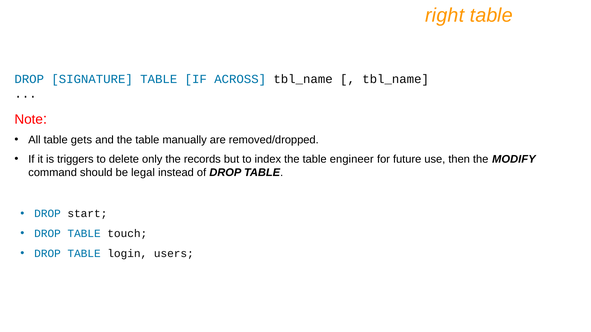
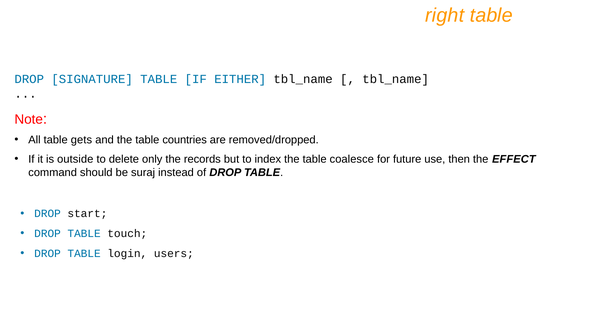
ACROSS: ACROSS -> EITHER (240, 79)
manually: manually -> countries (185, 140)
triggers: triggers -> outside (75, 159)
engineer: engineer -> coalesce (352, 159)
MODIFY: MODIFY -> EFFECT (514, 159)
legal: legal -> suraj (143, 173)
